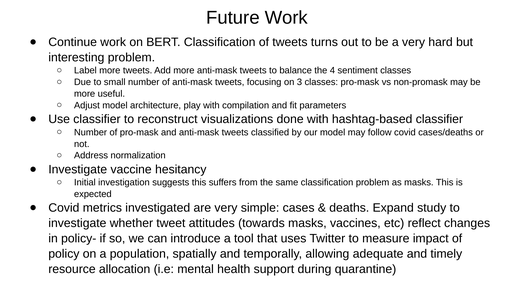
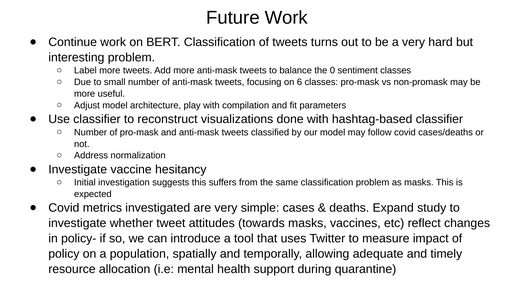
4: 4 -> 0 (332, 71)
3: 3 -> 6 (299, 82)
